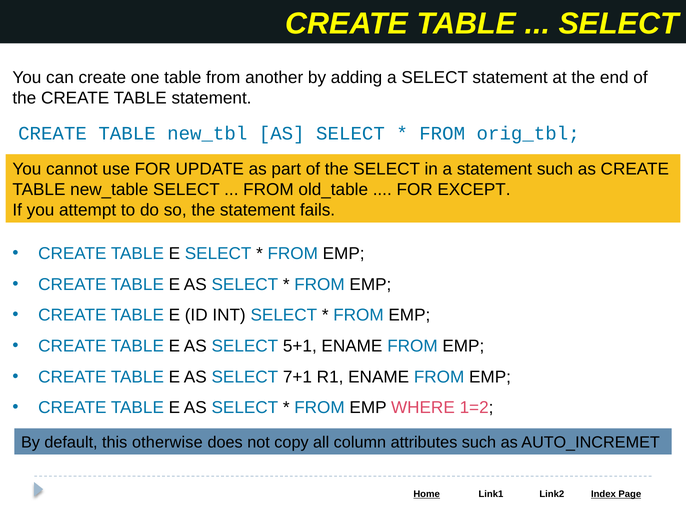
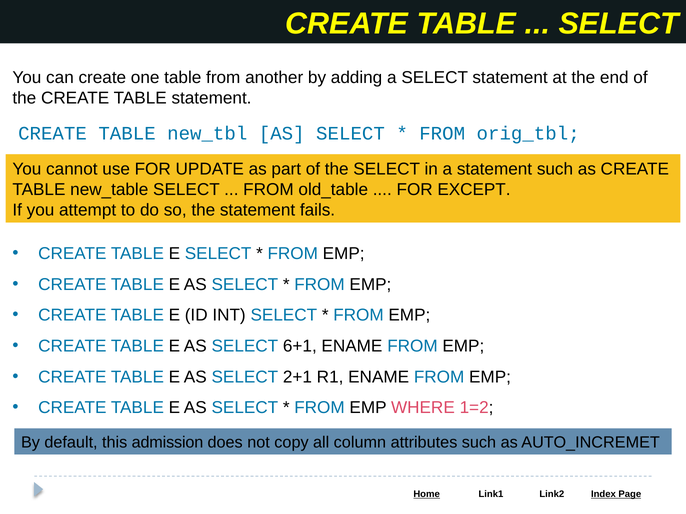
5+1: 5+1 -> 6+1 (300, 346)
7+1: 7+1 -> 2+1 (297, 377)
otherwise: otherwise -> admission (167, 443)
